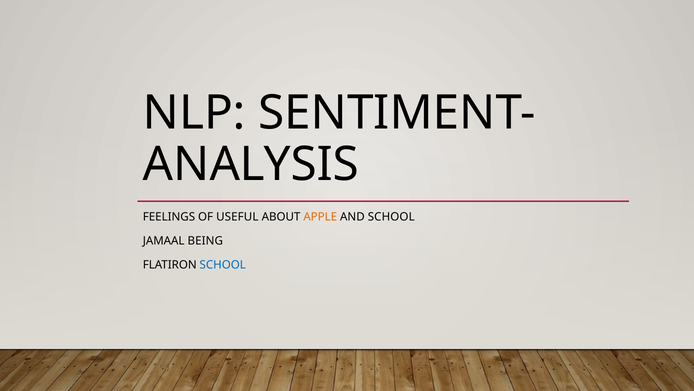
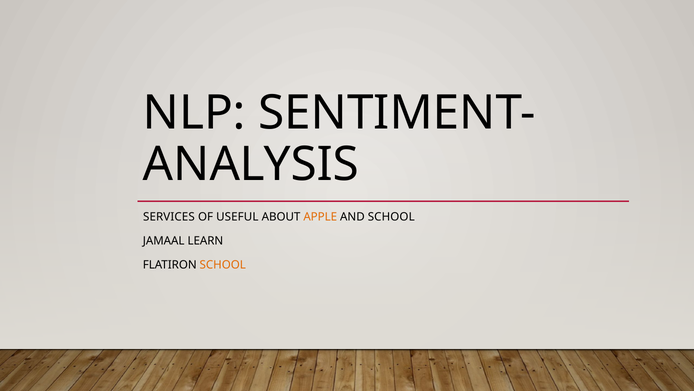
FEELINGS: FEELINGS -> SERVICES (169, 217)
BEING: BEING -> LEARN (205, 241)
SCHOOL colour: blue -> orange (223, 264)
